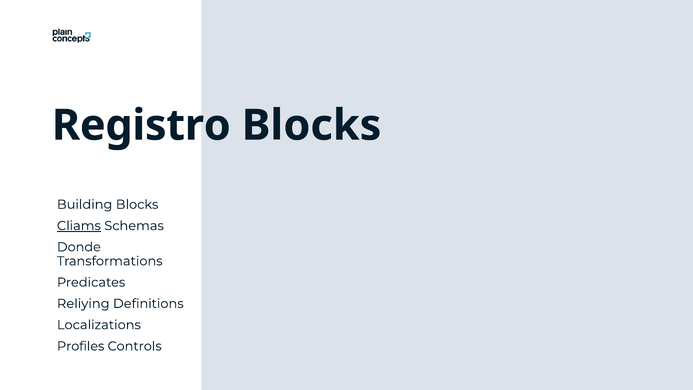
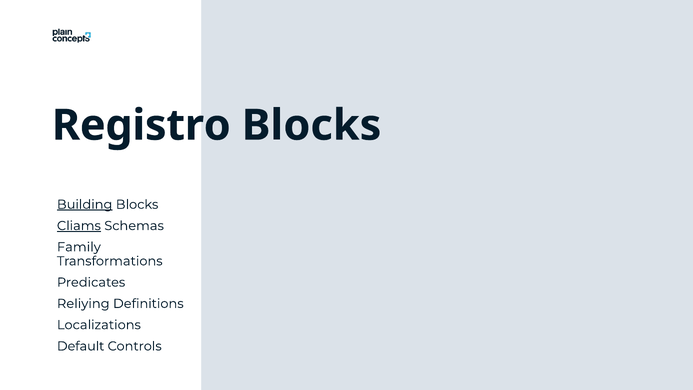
Building underline: none -> present (85, 204)
Donde: Donde -> Family (79, 247)
Profiles: Profiles -> Default (81, 346)
